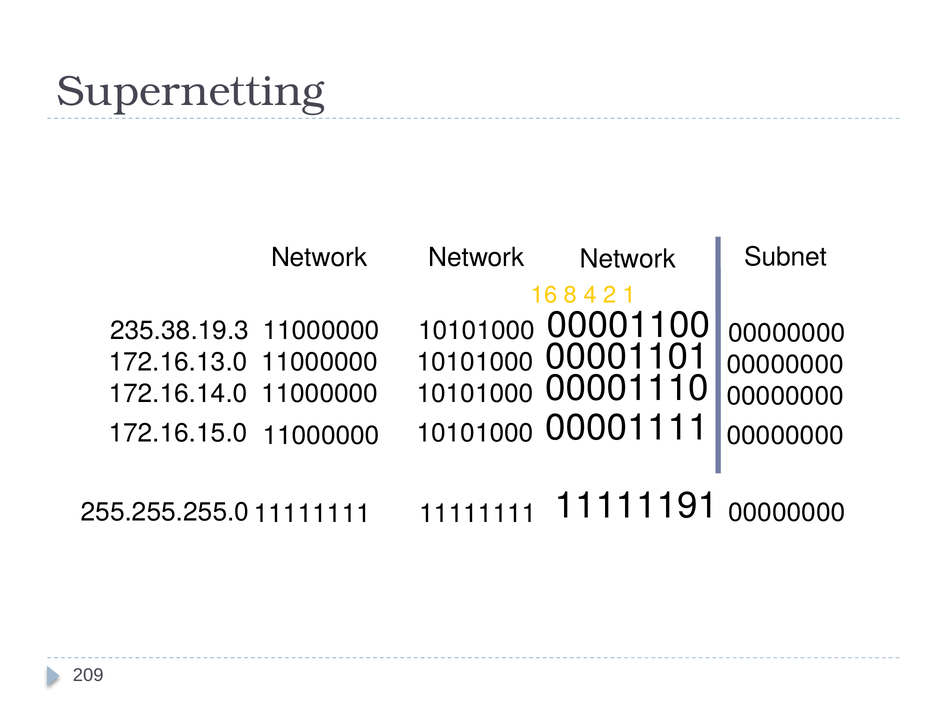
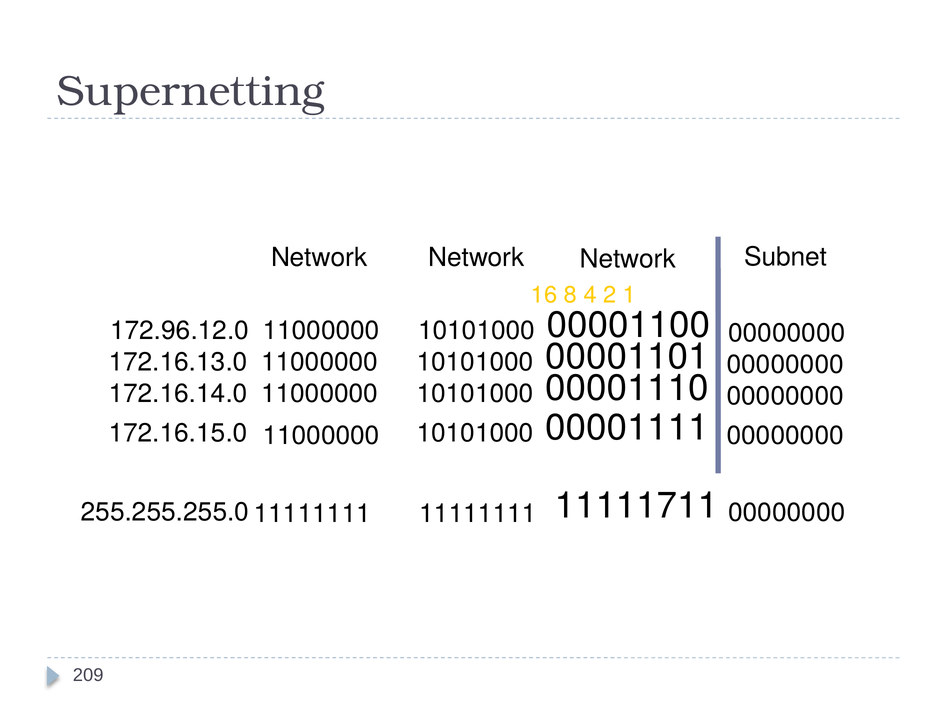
235.38.19.3: 235.38.19.3 -> 172.96.12.0 (180, 331)
11111191: 11111191 -> 11111711 (636, 506)
